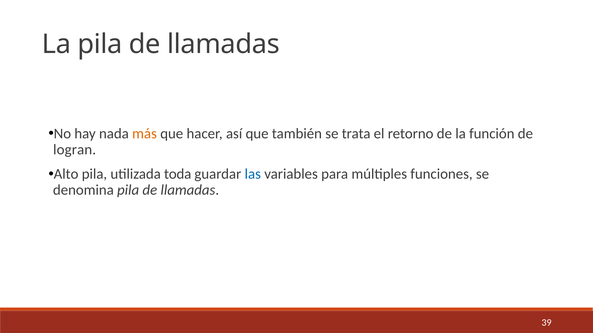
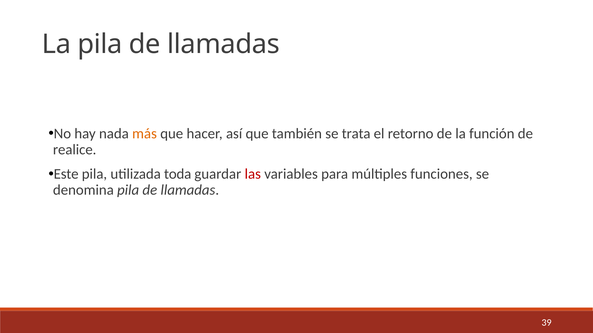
logran: logran -> realice (75, 150)
Alto: Alto -> Este (66, 174)
las colour: blue -> red (253, 174)
